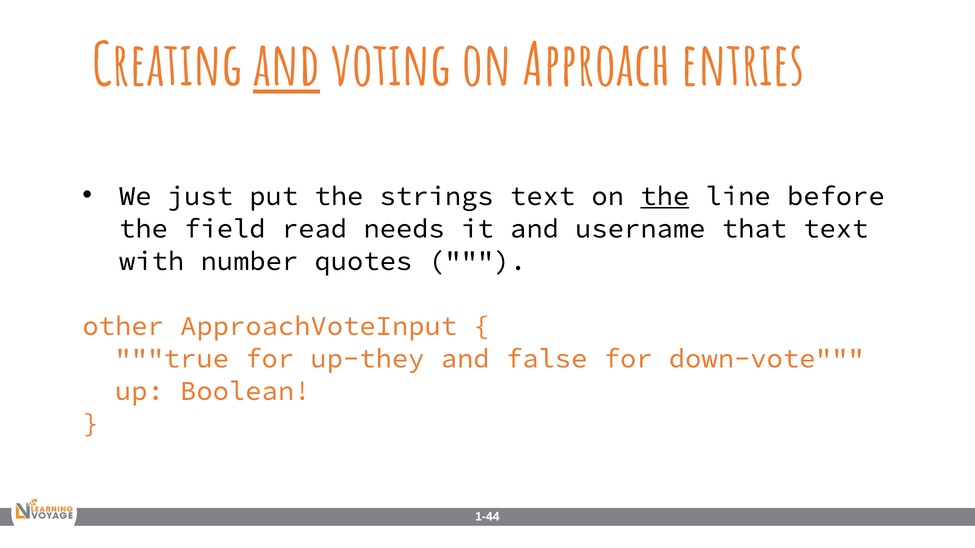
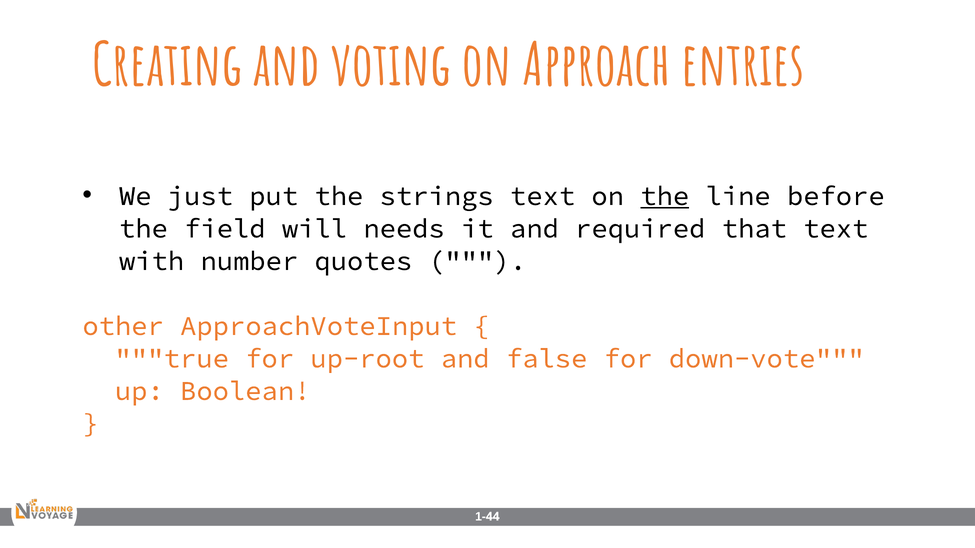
and underline: present -> none (287, 66)
read: read -> will (314, 229)
username: username -> required (640, 229)
up-they: up-they -> up-root (367, 359)
